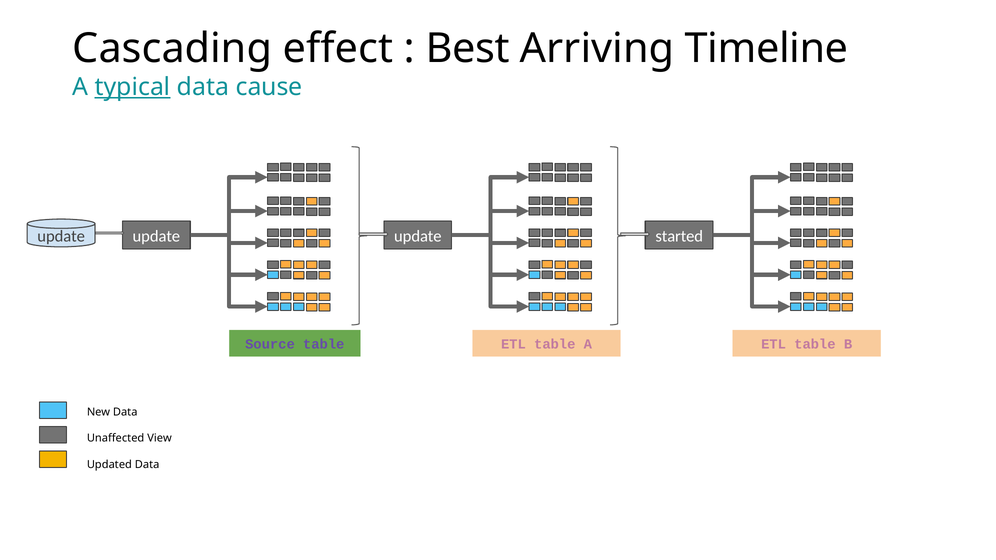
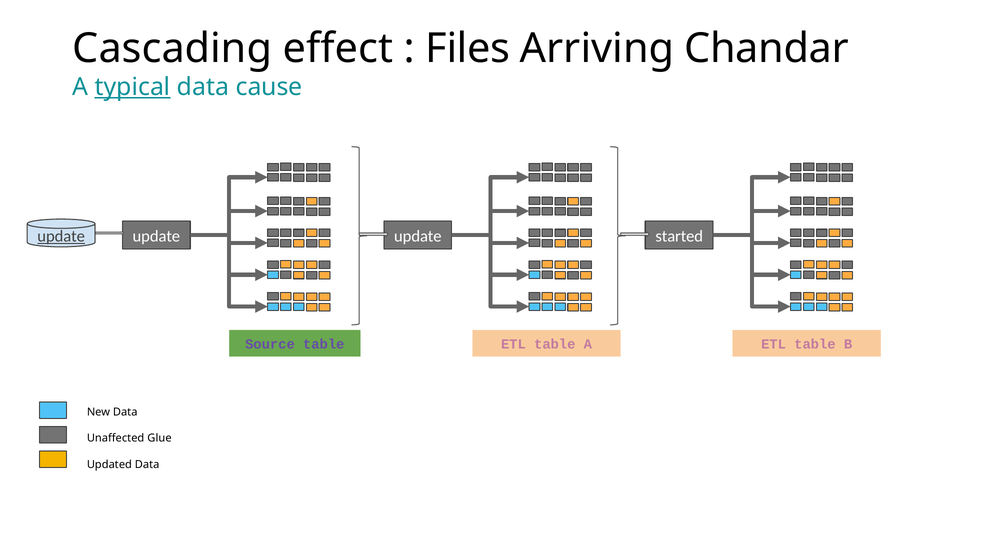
Best: Best -> Files (468, 49)
Timeline: Timeline -> Chandar (767, 49)
update underline: none -> present (61, 237)
View: View -> Glue (159, 439)
